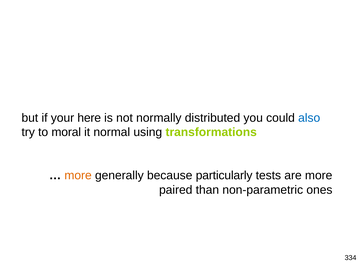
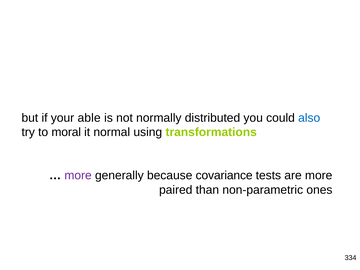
here: here -> able (89, 118)
more colour: orange -> purple (78, 175)
particularly: particularly -> covariance (224, 175)
